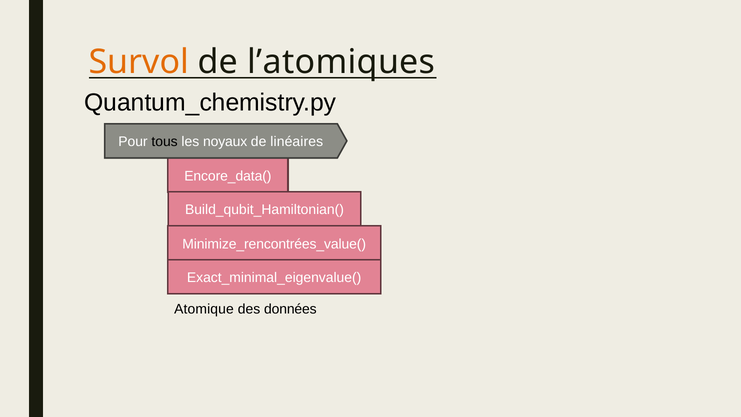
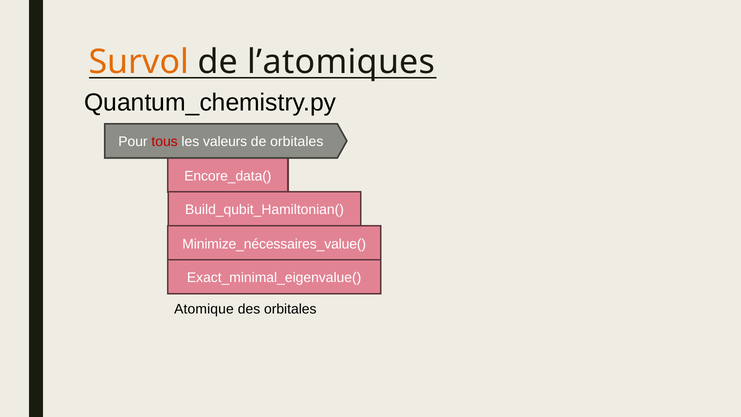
tous colour: black -> red (165, 142)
noyaux: noyaux -> valeurs (225, 142)
de linéaires: linéaires -> orbitales (297, 142)
Minimize_rencontrées_value(: Minimize_rencontrées_value( -> Minimize_nécessaires_value( (274, 244)
des données: données -> orbitales (290, 309)
